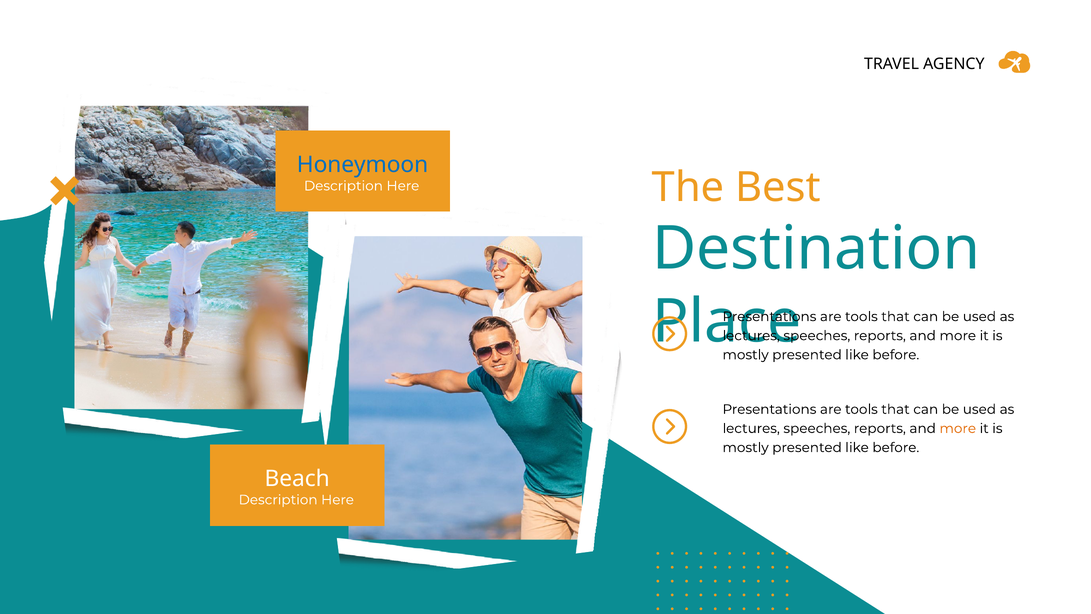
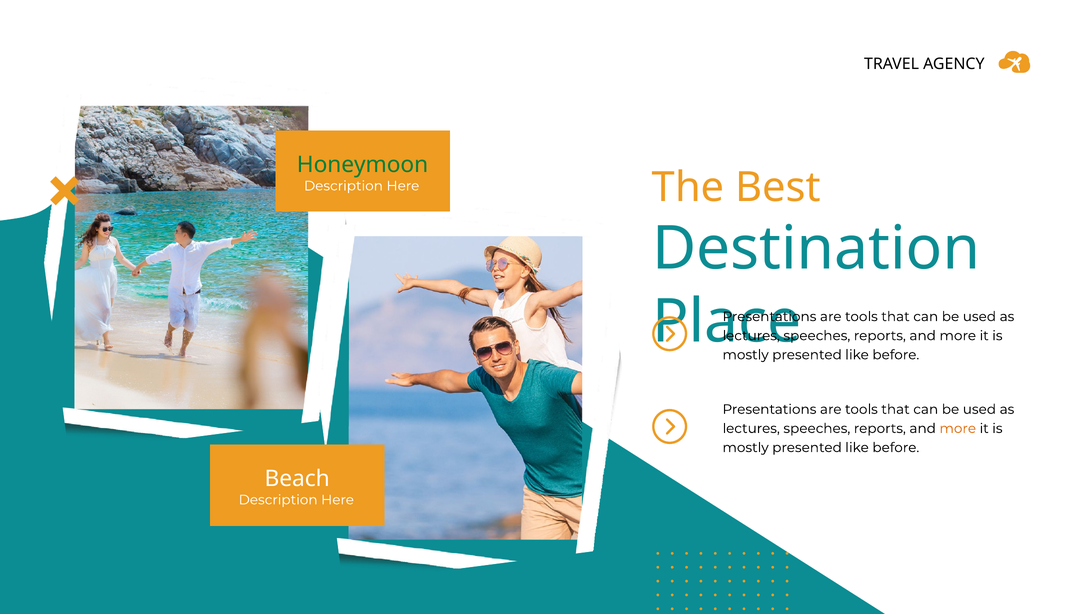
Honeymoon colour: blue -> green (363, 165)
